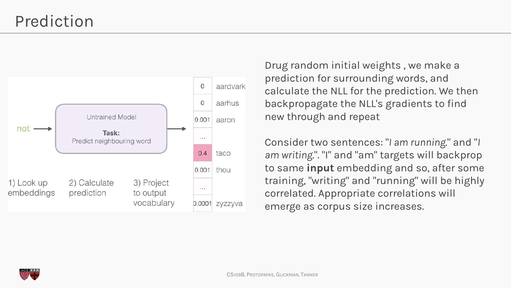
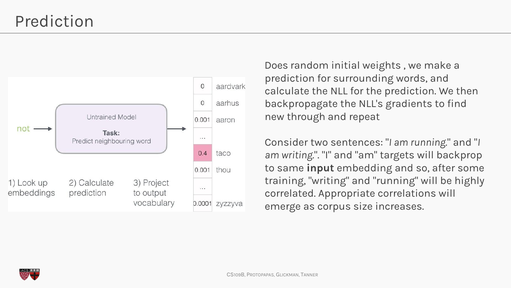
Drug: Drug -> Does (276, 65)
